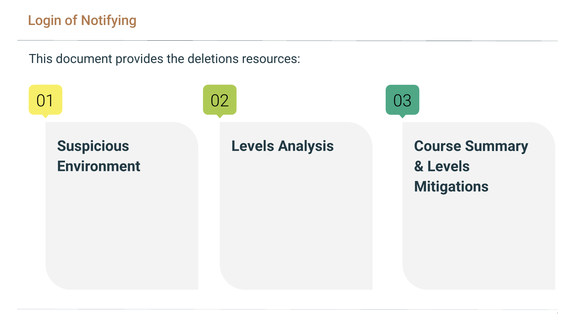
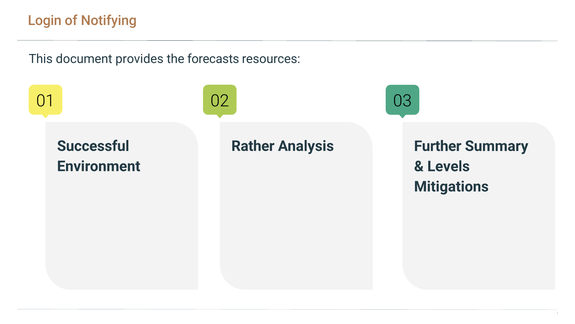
deletions: deletions -> forecasts (213, 59)
Suspicious: Suspicious -> Successful (93, 146)
Levels: Levels -> Rather (253, 146)
Course: Course -> Further (438, 146)
